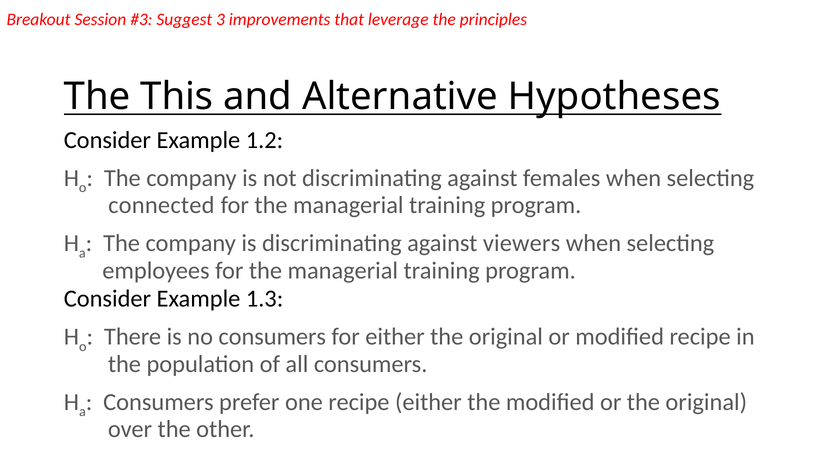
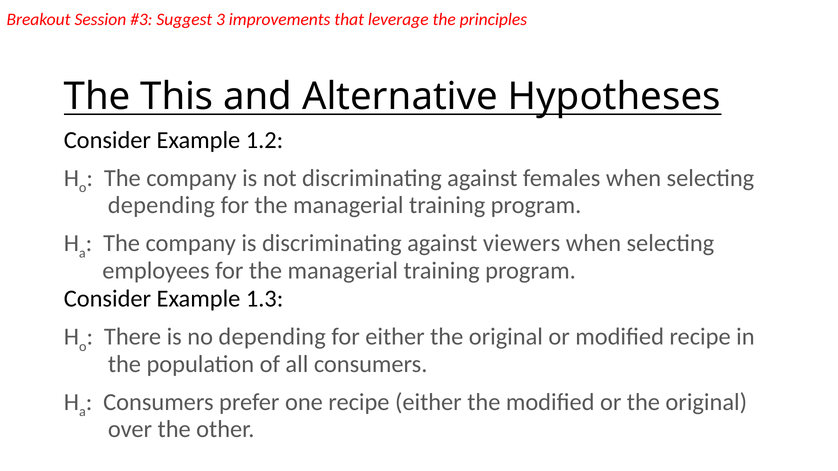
connected: connected -> depending (161, 206)
no consumers: consumers -> depending (272, 337)
